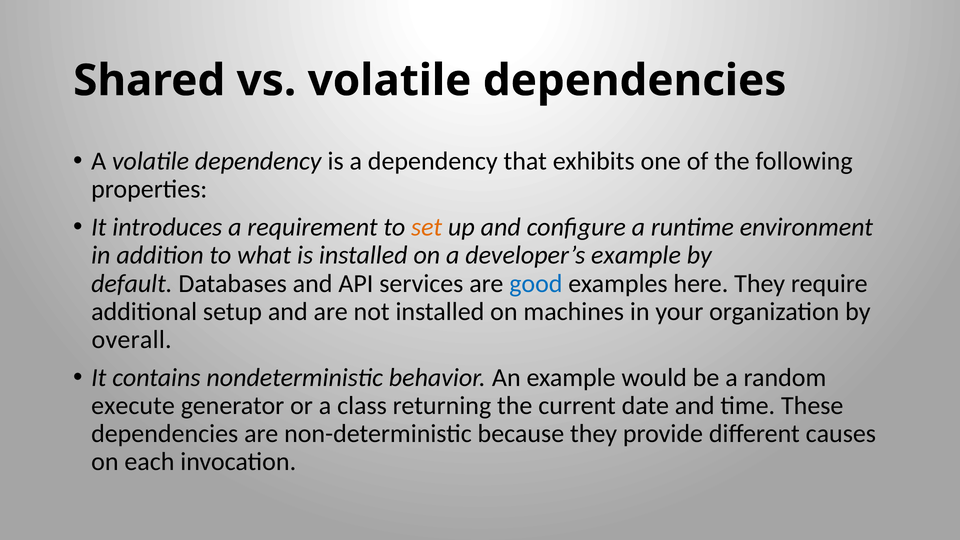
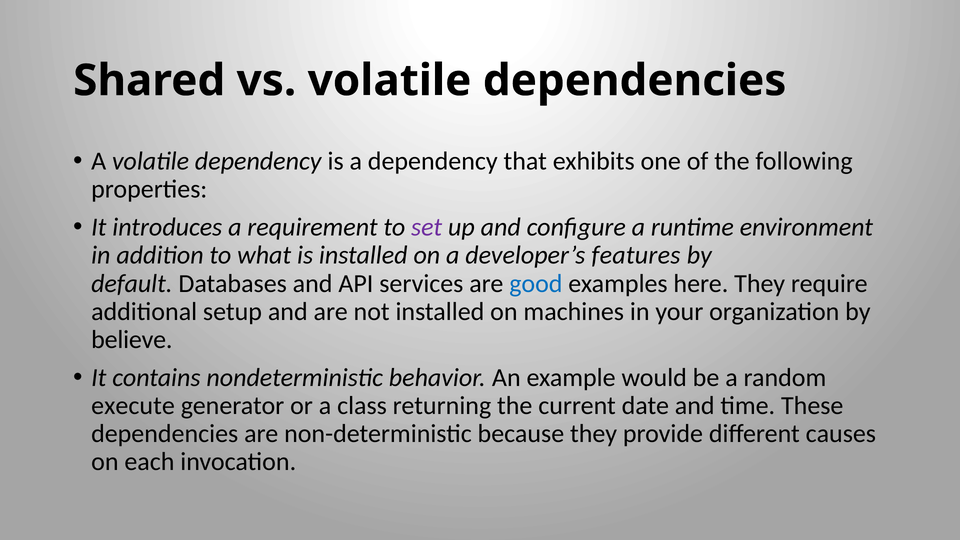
set colour: orange -> purple (427, 227)
developer’s example: example -> features (636, 255)
overall: overall -> believe (132, 340)
